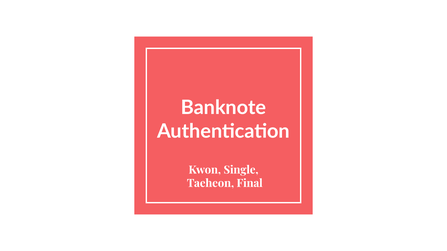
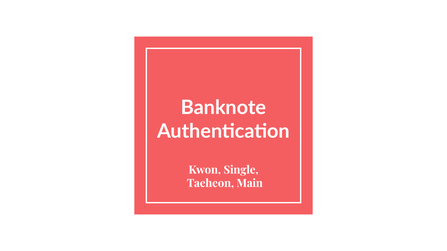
Final: Final -> Main (250, 184)
